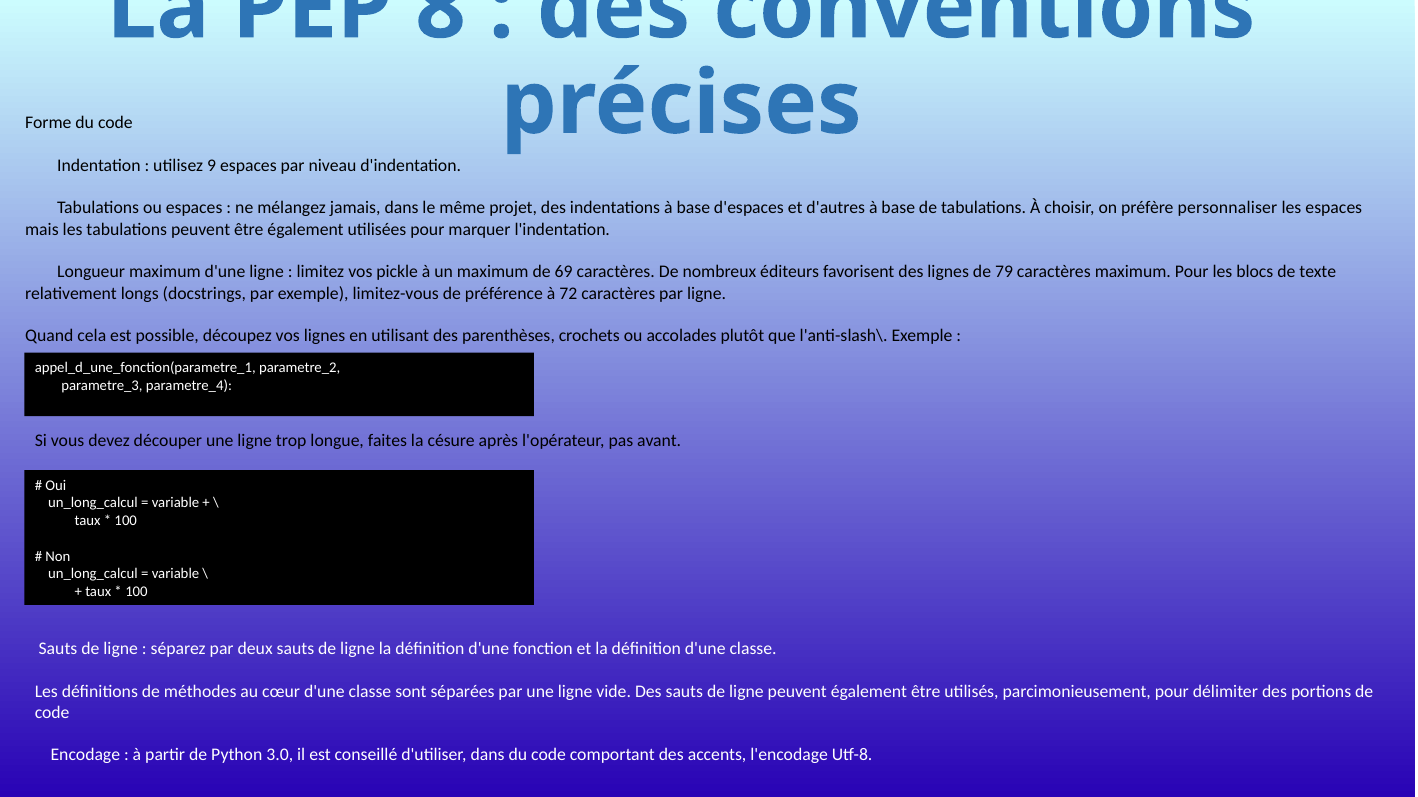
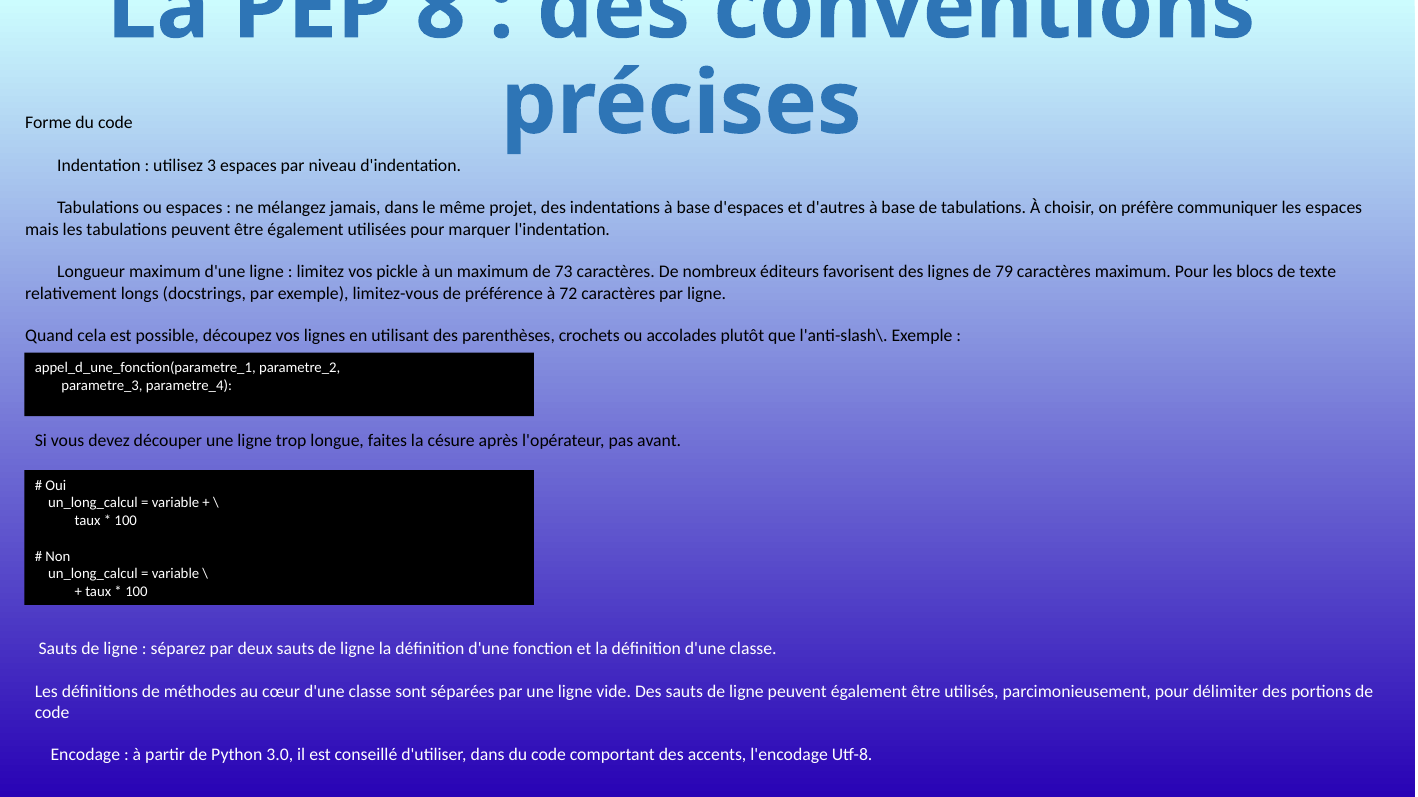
9: 9 -> 3 (211, 166)
personnaliser: personnaliser -> communiquer (1228, 208)
69: 69 -> 73 (564, 272)
